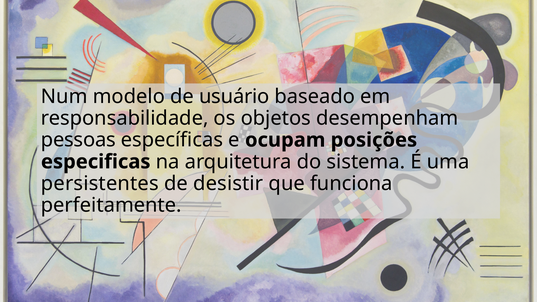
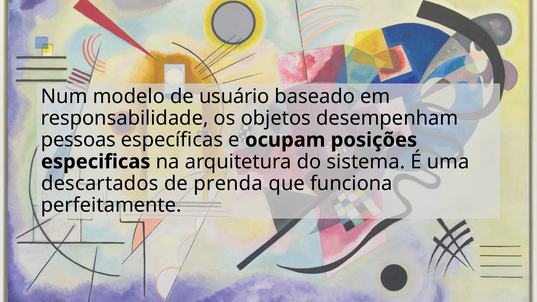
persistentes: persistentes -> descartados (100, 184)
desistir: desistir -> prenda (228, 184)
